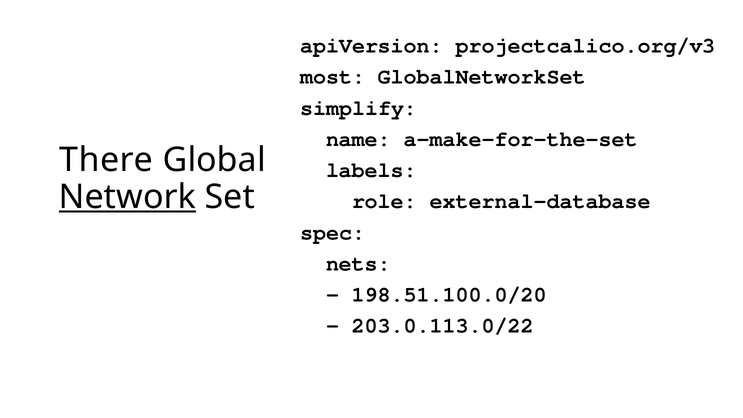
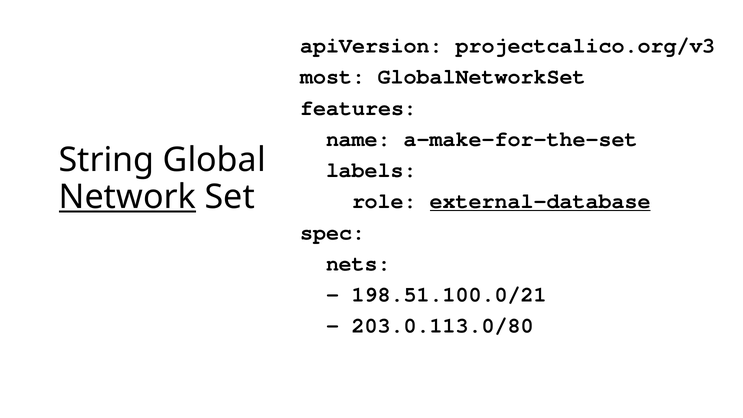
simplify: simplify -> features (359, 108)
There: There -> String (107, 160)
external-database underline: none -> present (540, 201)
198.51.100.0/20: 198.51.100.0/20 -> 198.51.100.0/21 (449, 295)
203.0.113.0/22: 203.0.113.0/22 -> 203.0.113.0/80 (443, 326)
